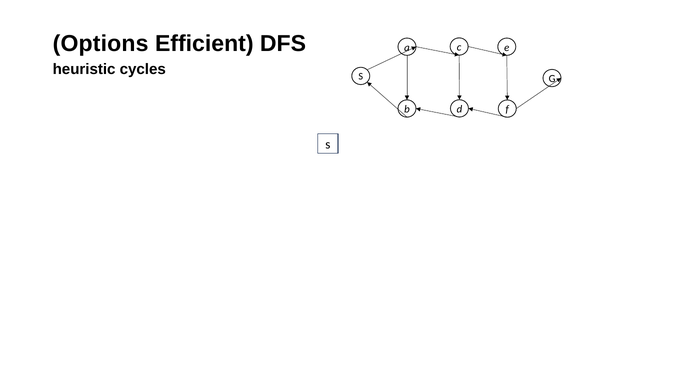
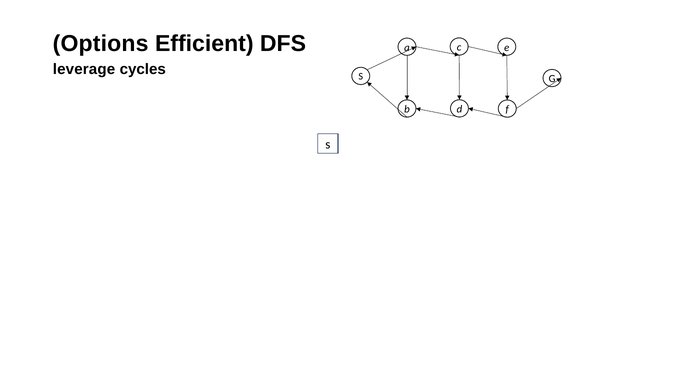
heuristic: heuristic -> leverage (84, 69)
